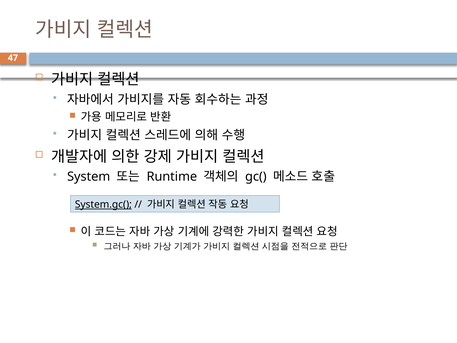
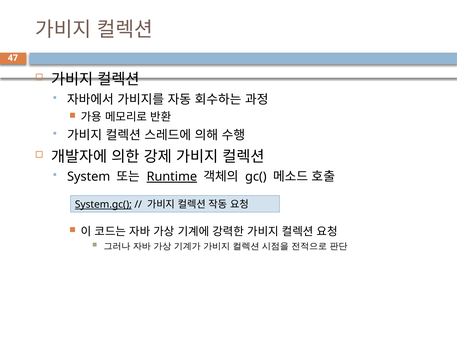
Runtime underline: none -> present (172, 177)
